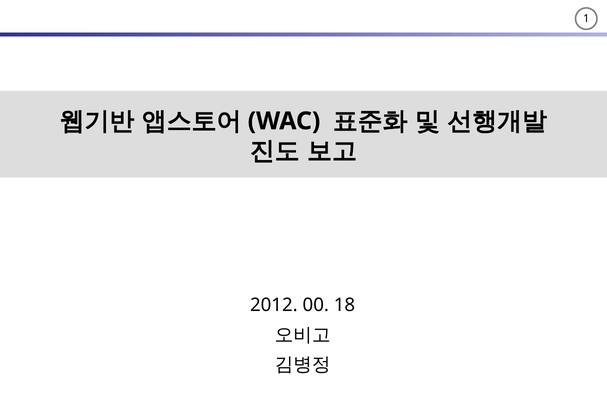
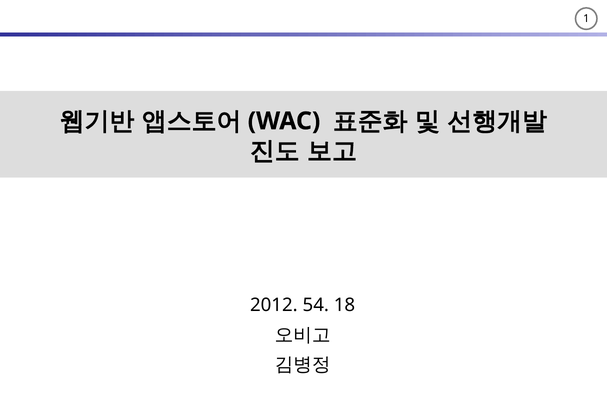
00: 00 -> 54 (316, 305)
